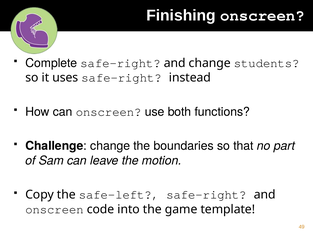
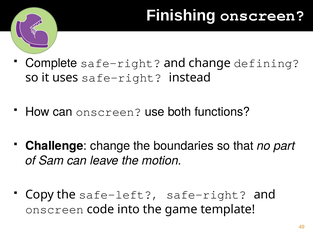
students: students -> defining (267, 63)
